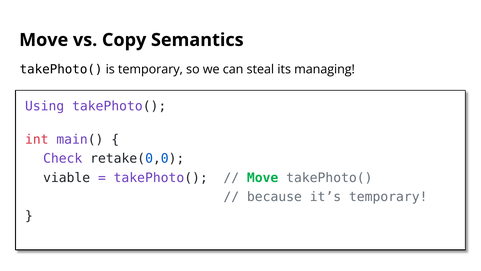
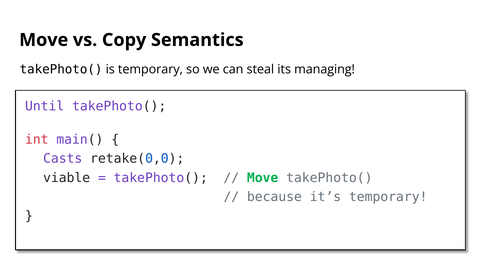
Using: Using -> Until (45, 106)
Check: Check -> Casts (63, 158)
